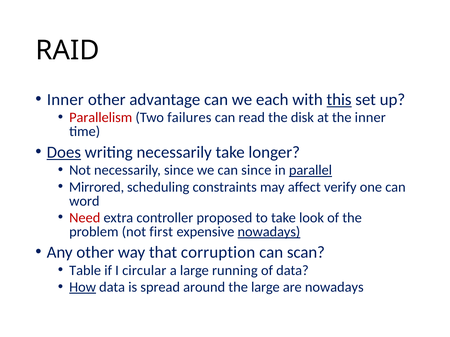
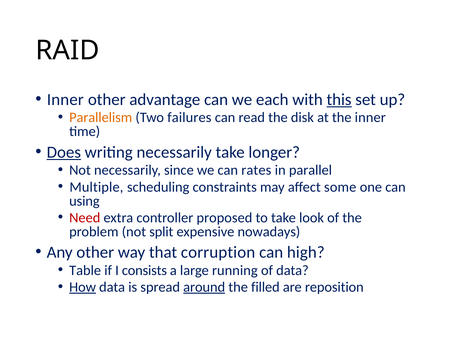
Parallelism colour: red -> orange (101, 118)
can since: since -> rates (256, 171)
parallel underline: present -> none (310, 171)
Mirrored: Mirrored -> Multiple (96, 187)
verify: verify -> some (340, 187)
word: word -> using (84, 201)
first: first -> split (161, 232)
nowadays underline: present -> none (269, 232)
scan: scan -> high (306, 253)
circular: circular -> consists (144, 271)
around underline: none -> present (204, 288)
the large: large -> filled (265, 288)
are nowadays: nowadays -> reposition (334, 288)
